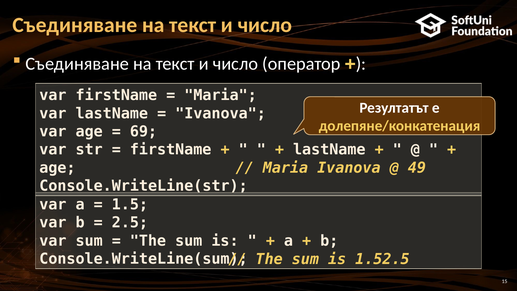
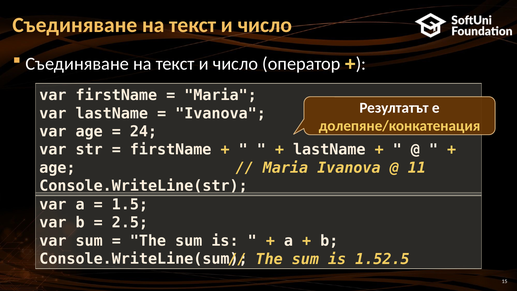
69: 69 -> 24 (143, 131)
49: 49 -> 11 (417, 168)
